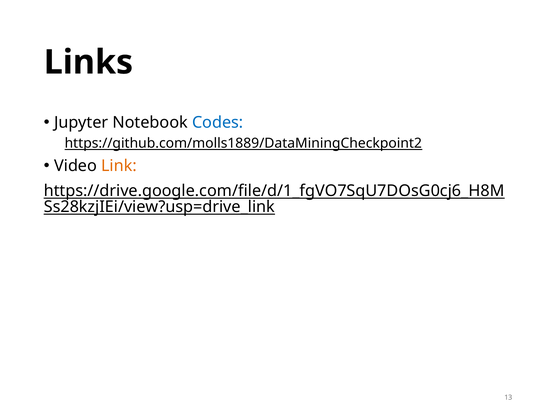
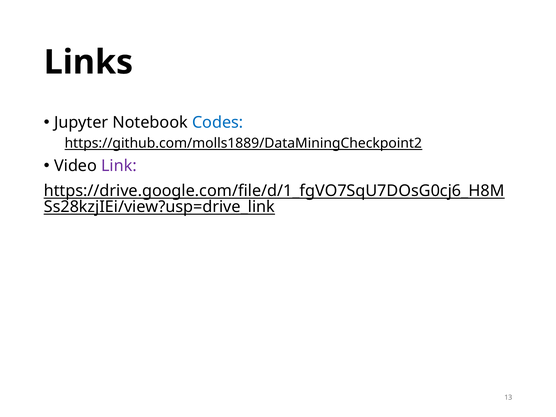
Link colour: orange -> purple (119, 166)
